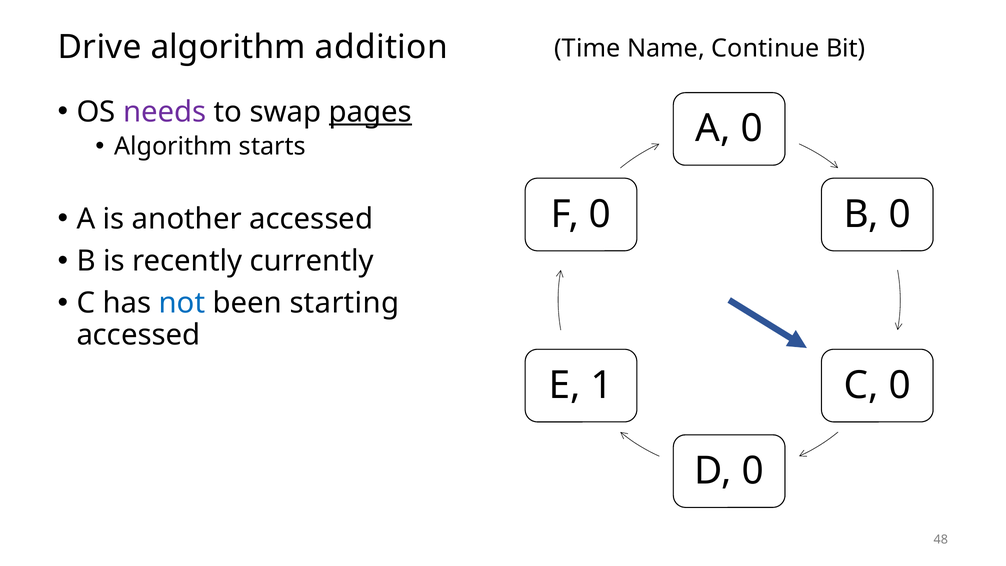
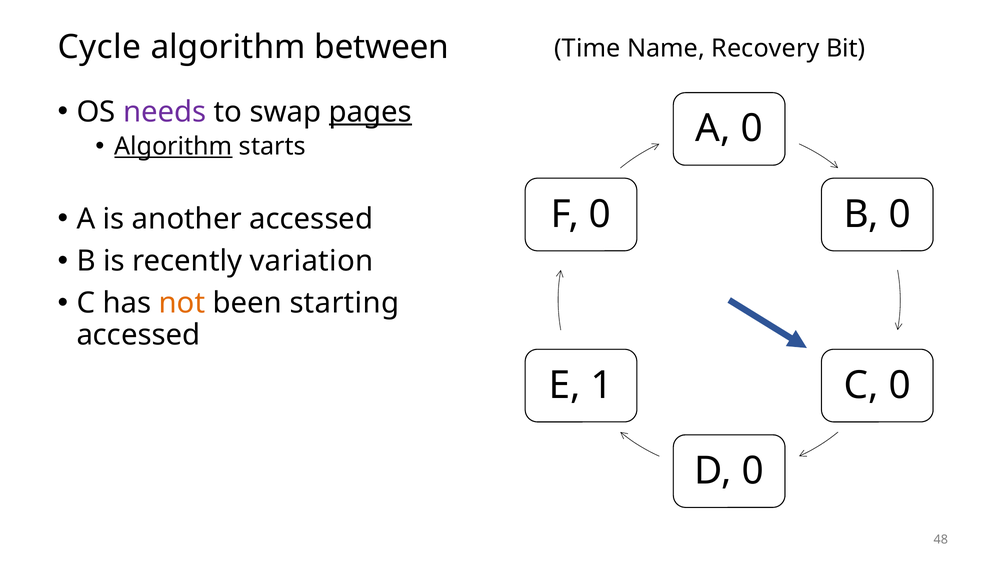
Drive: Drive -> Cycle (100, 47)
addition: addition -> between (382, 47)
Continue: Continue -> Recovery (765, 49)
Algorithm underline: none -> present (173, 147)
currently: currently -> variation (311, 261)
not colour: blue -> orange (182, 303)
